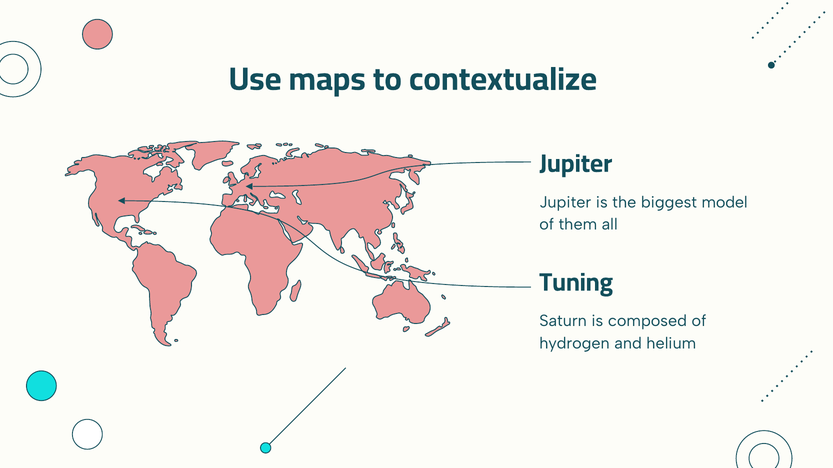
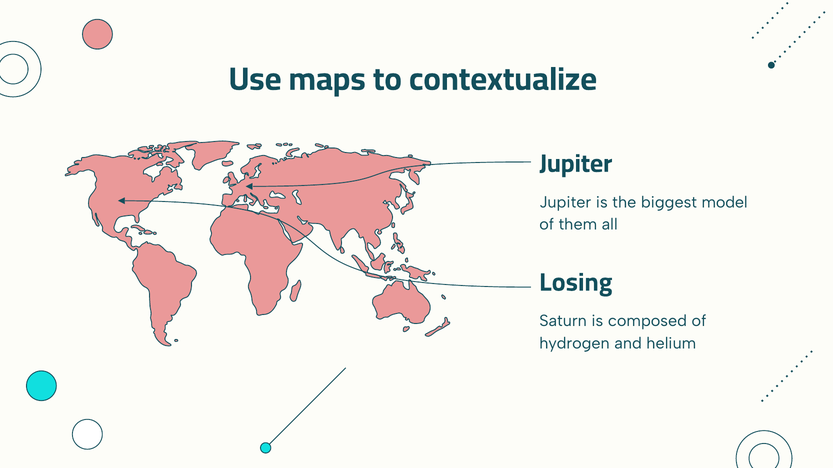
Tuning: Tuning -> Losing (576, 283)
